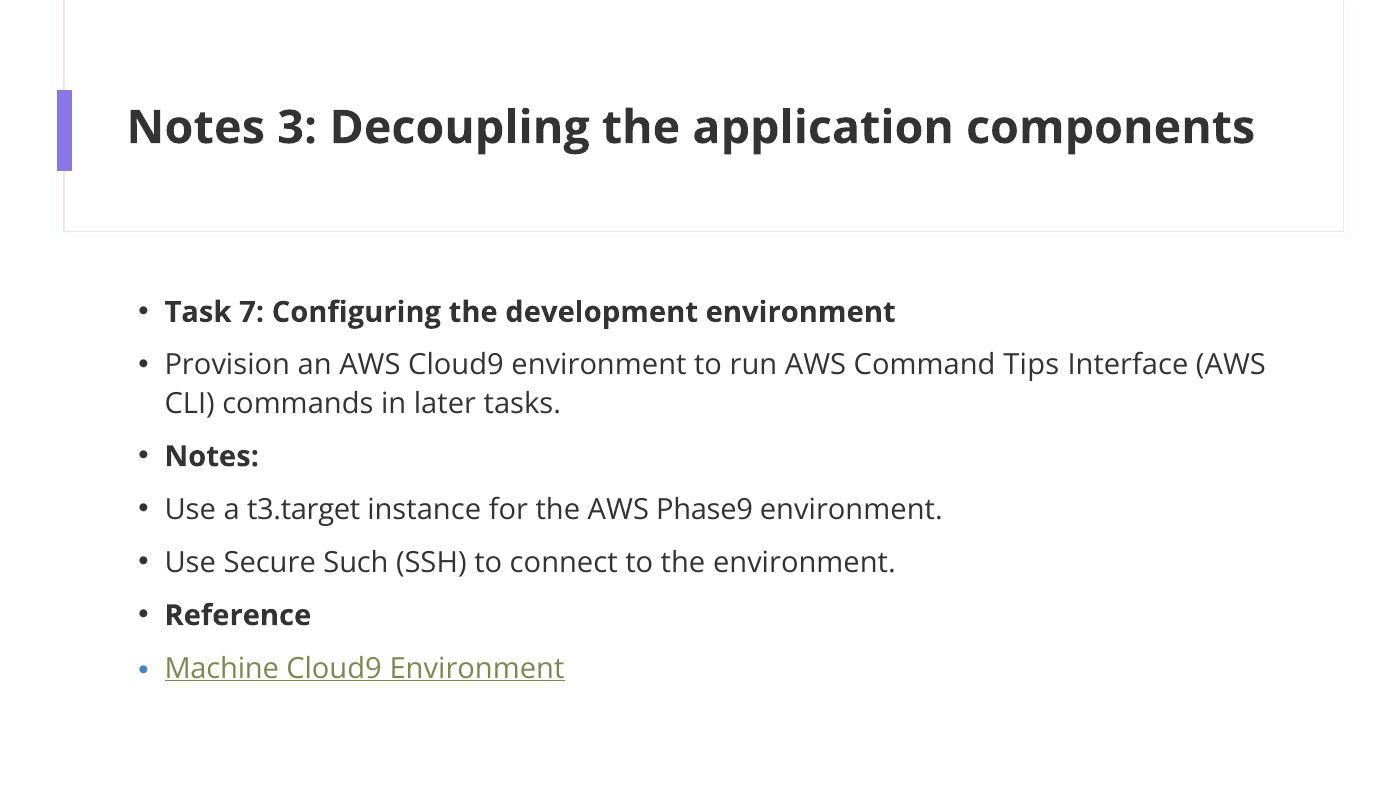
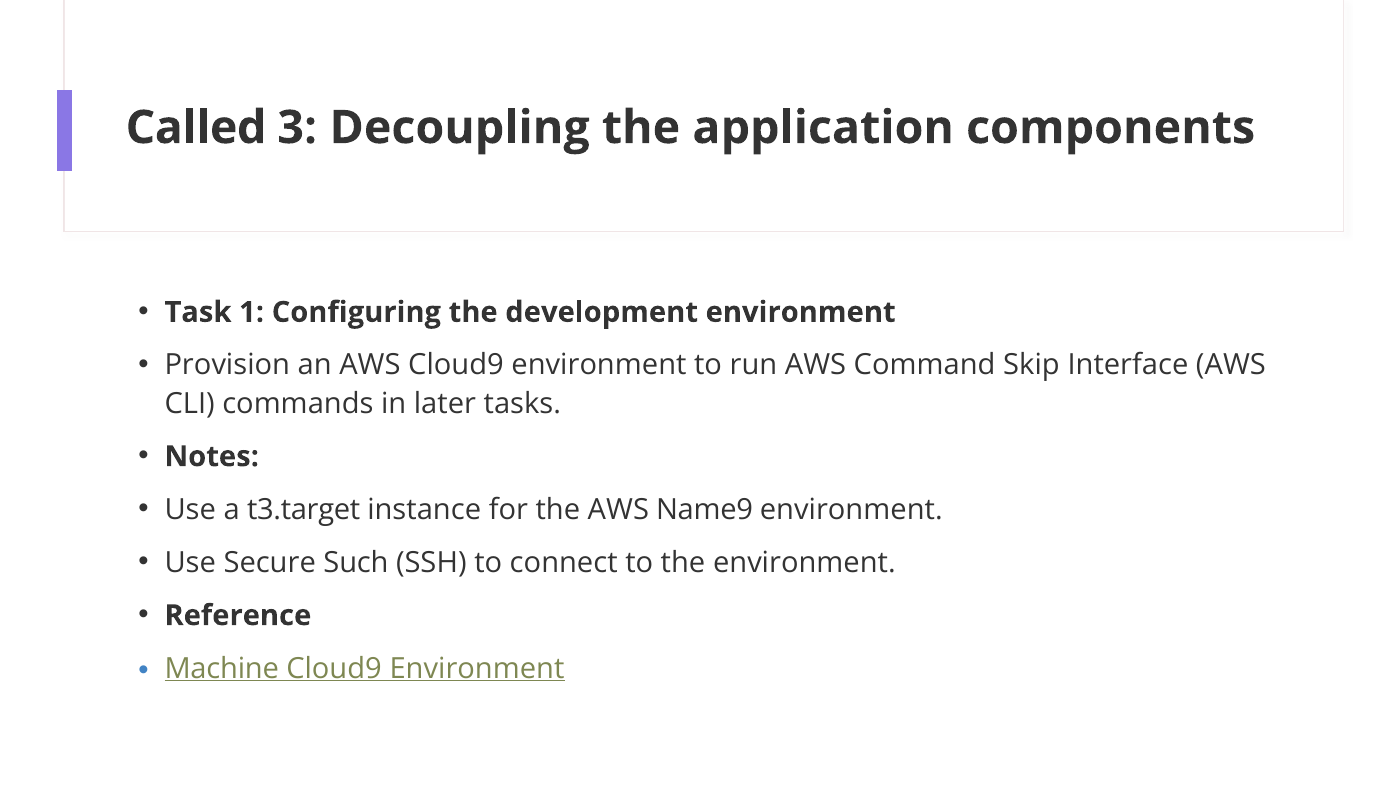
Notes: Notes -> Called (196, 128)
7: 7 -> 1 (252, 312)
Tips: Tips -> Skip (1031, 365)
Phase9: Phase9 -> Name9 (705, 509)
